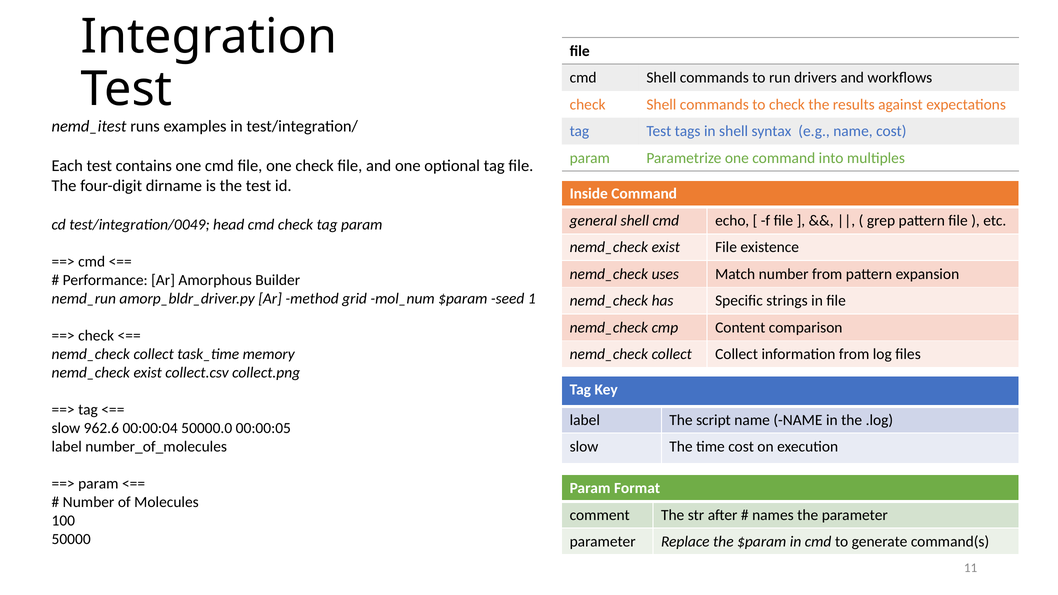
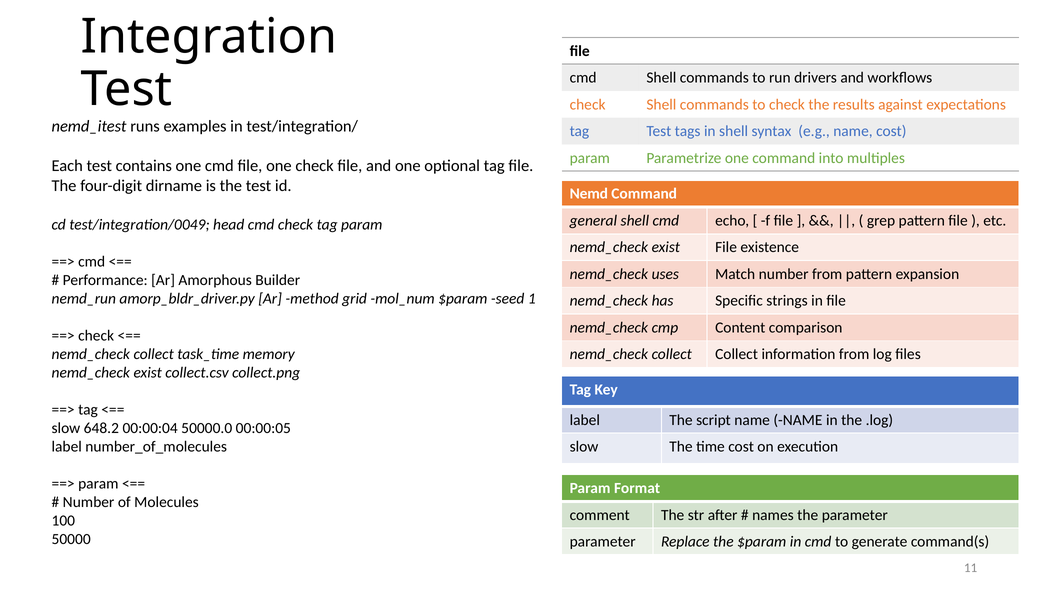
Inside: Inside -> Nemd (589, 194)
962.6: 962.6 -> 648.2 (101, 428)
